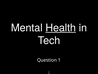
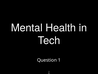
Health underline: present -> none (61, 28)
